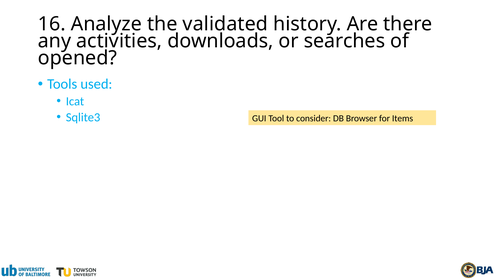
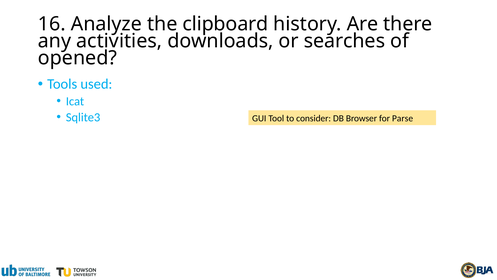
validated: validated -> clipboard (225, 24)
Items: Items -> Parse (403, 118)
